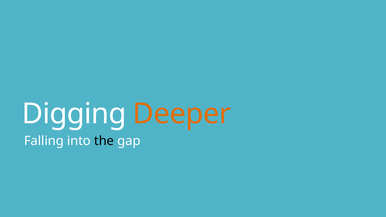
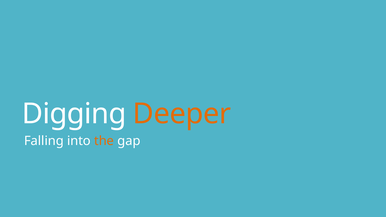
the colour: black -> orange (104, 141)
